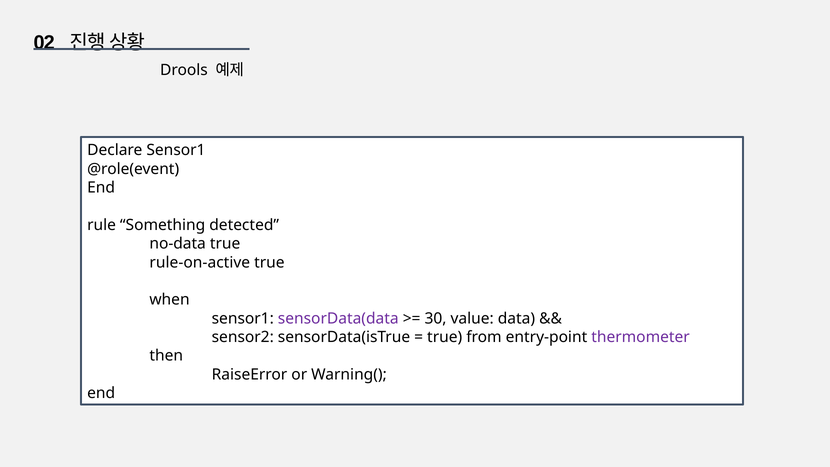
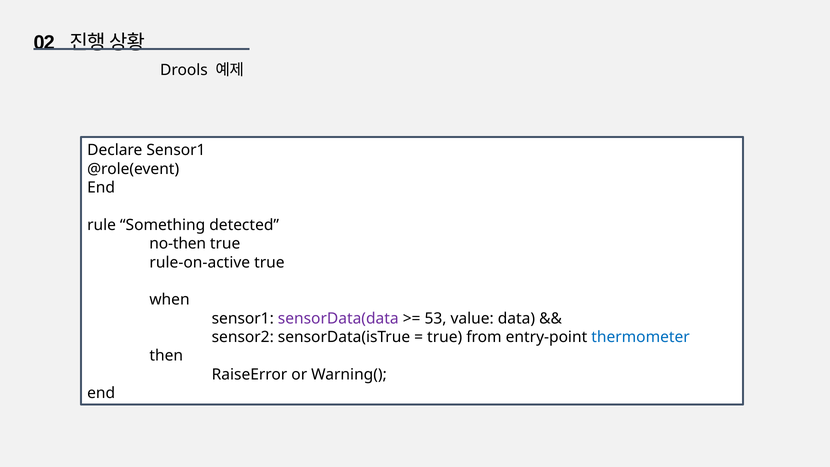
no-data: no-data -> no-then (178, 244)
30: 30 -> 53 (436, 318)
thermometer colour: purple -> blue (641, 337)
